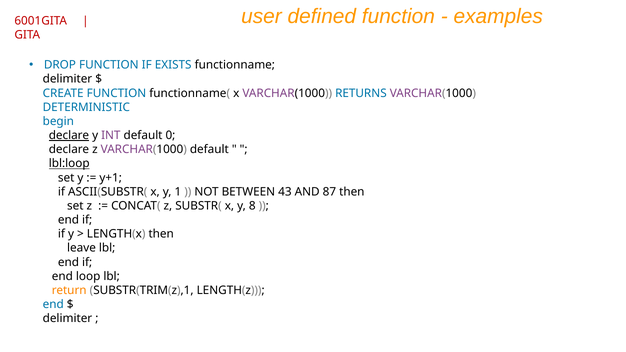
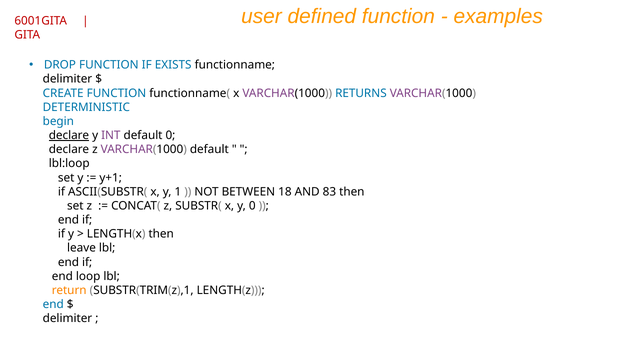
lbl:loop underline: present -> none (69, 164)
43: 43 -> 18 (285, 192)
87: 87 -> 83 (329, 192)
y 8: 8 -> 0 (252, 206)
